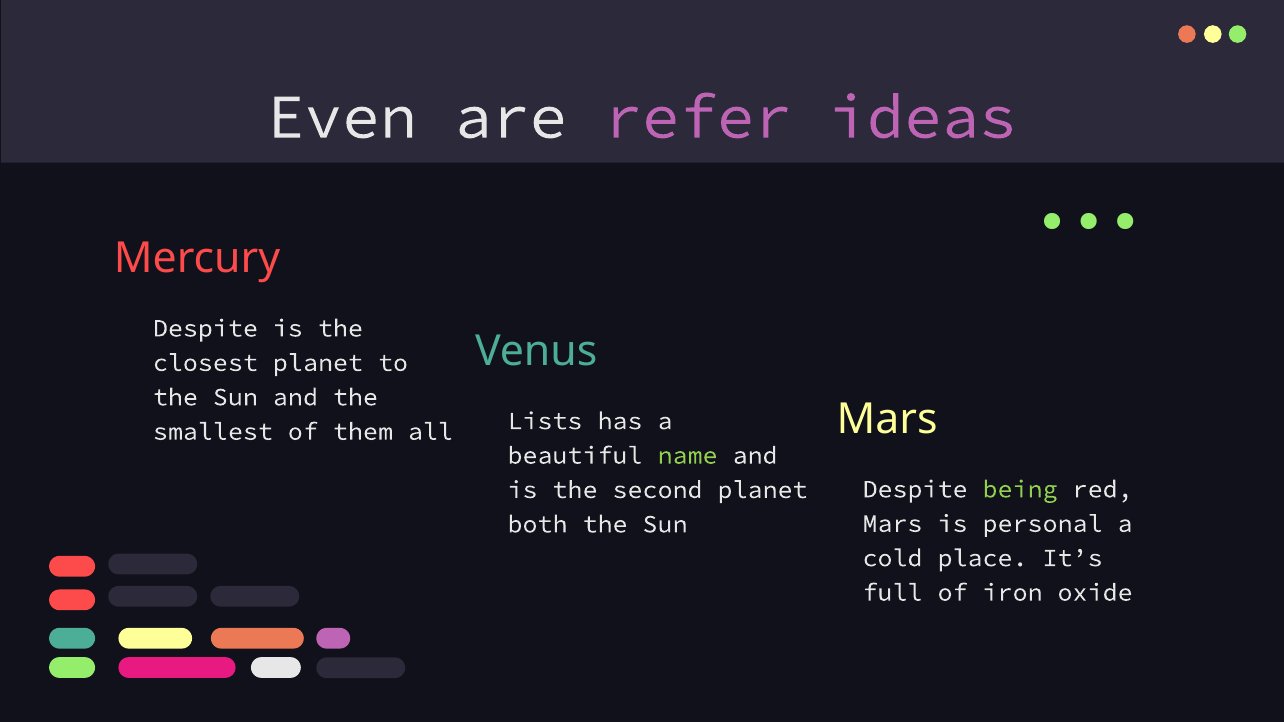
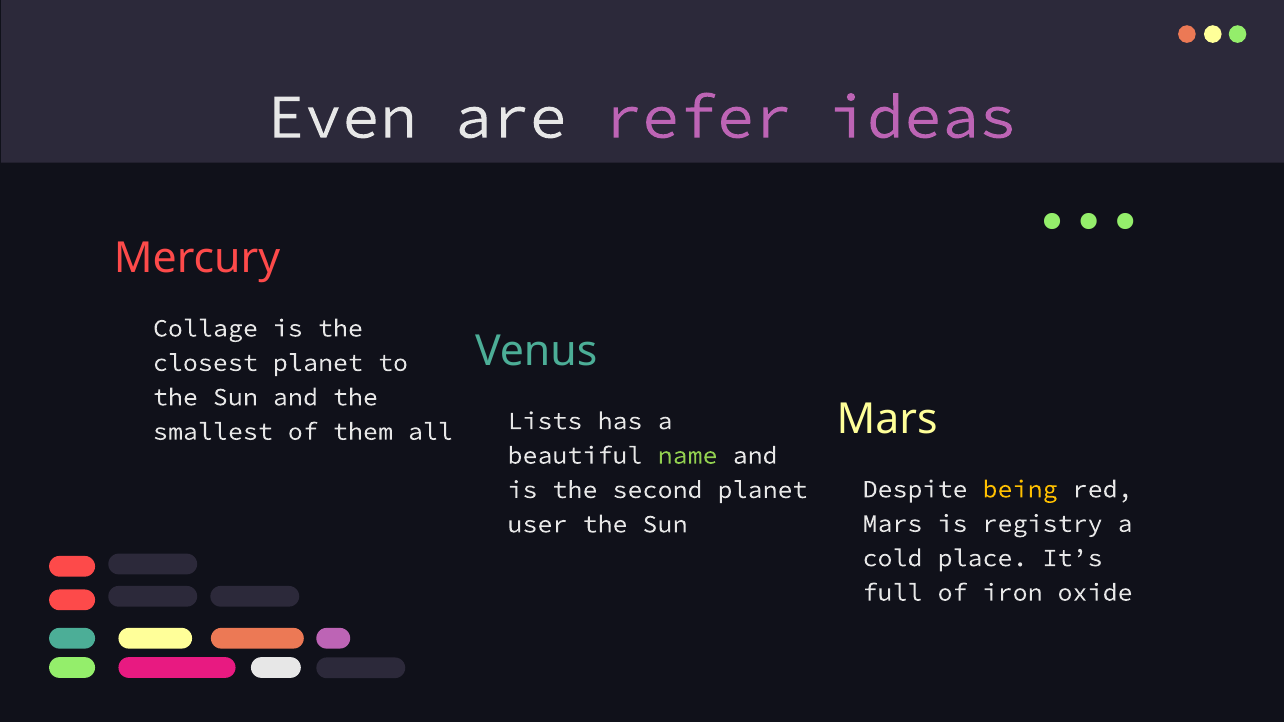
Despite: Despite -> Collage (205, 328)
being colour: light green -> yellow (1020, 489)
personal: personal -> registry (1043, 524)
both: both -> user (537, 524)
